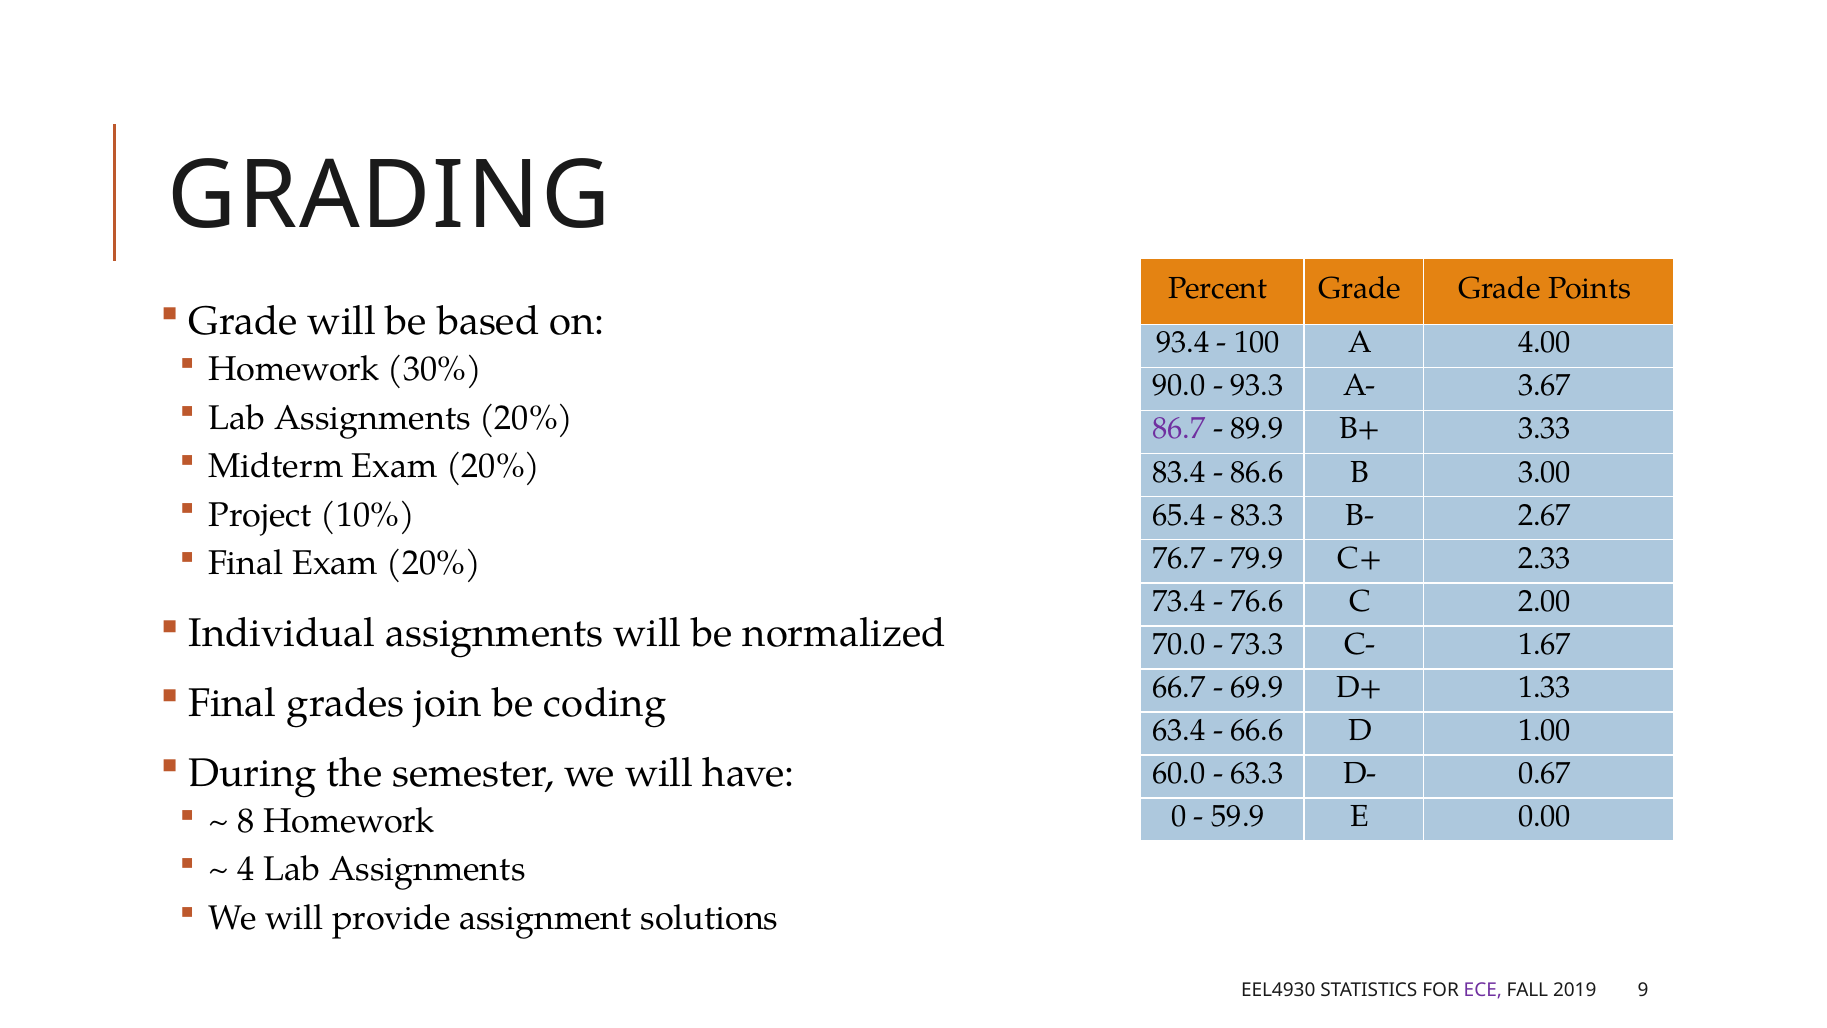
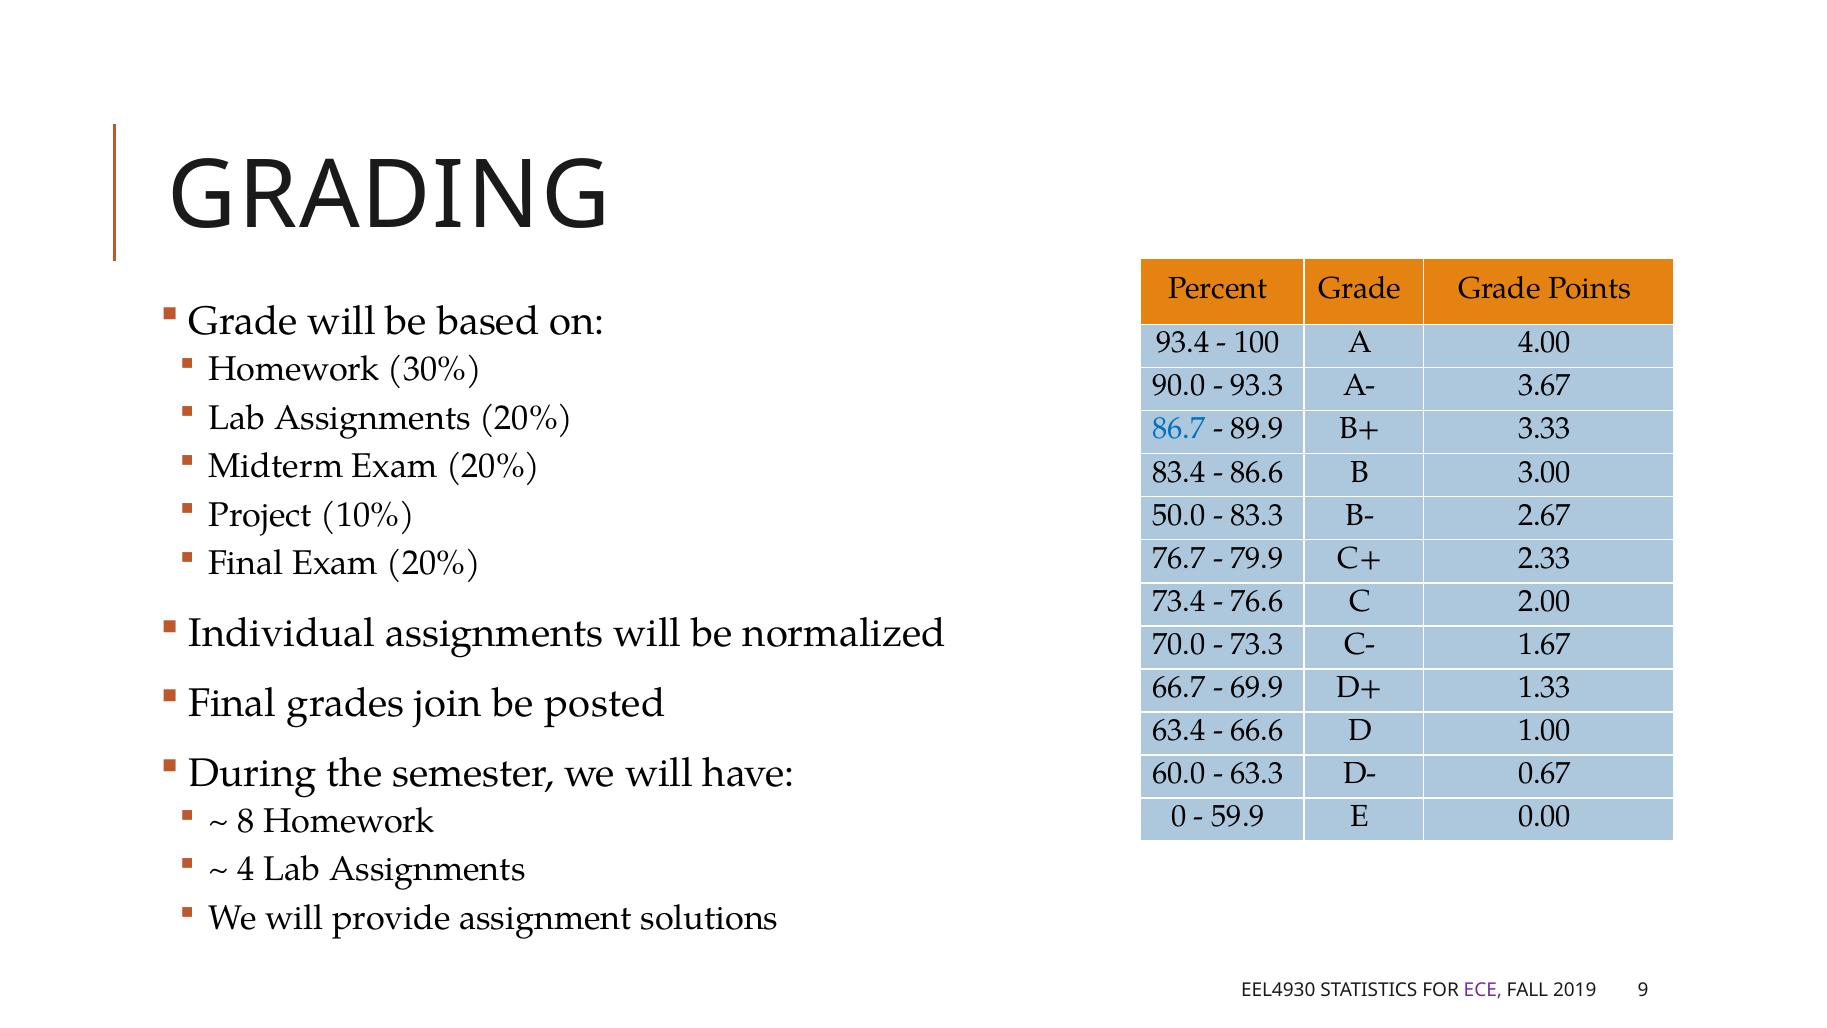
86.7 colour: purple -> blue (1179, 429)
65.4: 65.4 -> 50.0 (1179, 515)
coding: coding -> posted (605, 703)
